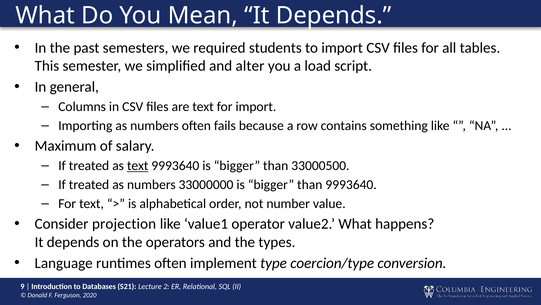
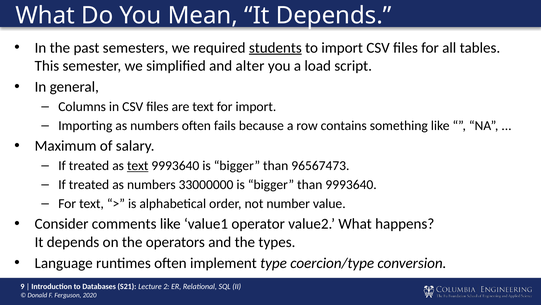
students underline: none -> present (275, 48)
33000500: 33000500 -> 96567473 (320, 165)
projection: projection -> comments (124, 224)
